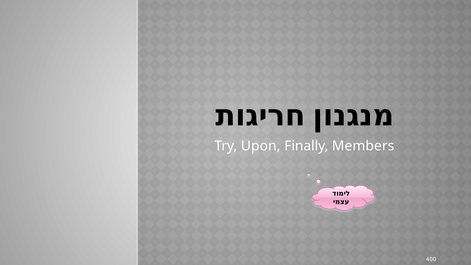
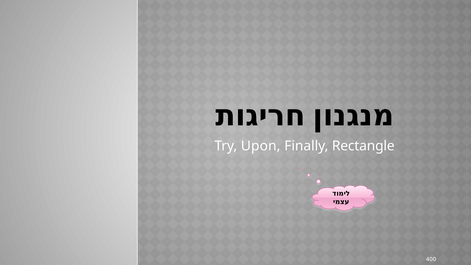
Members: Members -> Rectangle (363, 146)
